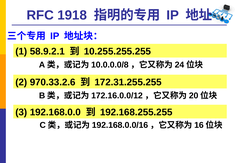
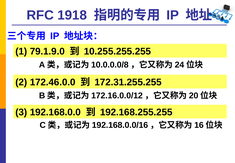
58.9.2.1: 58.9.2.1 -> 79.1.9.0 (47, 51)
970.33.2.6: 970.33.2.6 -> 172.46.0.0 (53, 82)
